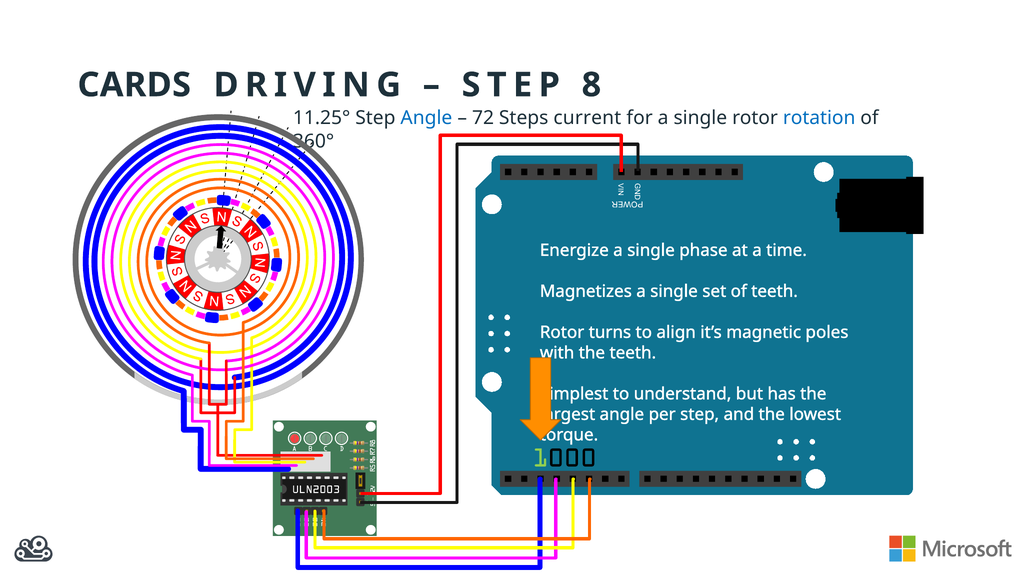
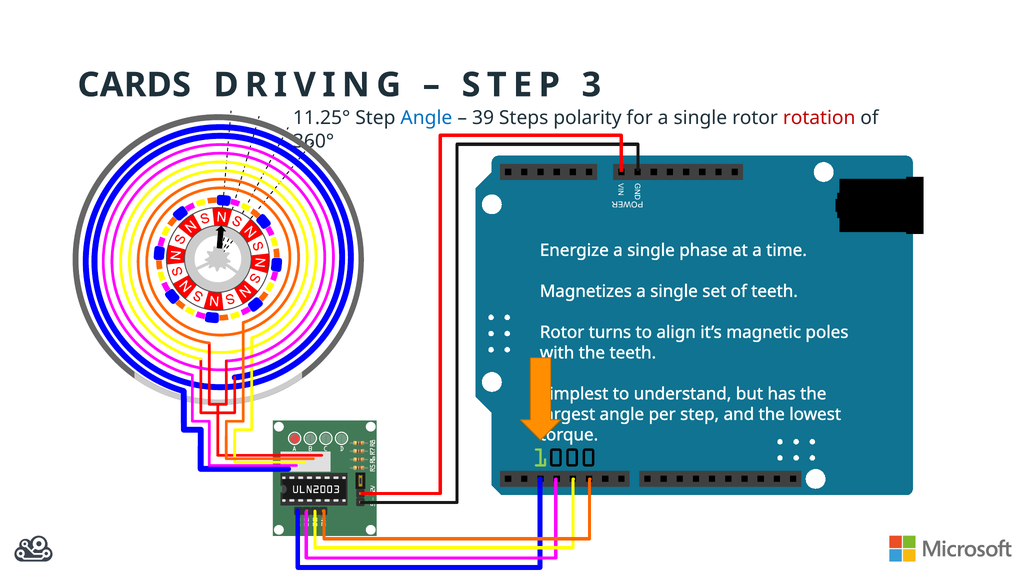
8: 8 -> 3 (591, 85)
72: 72 -> 39 (483, 118)
current: current -> polarity (587, 118)
rotation colour: blue -> red (819, 118)
